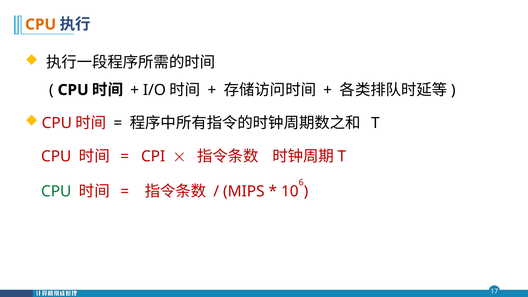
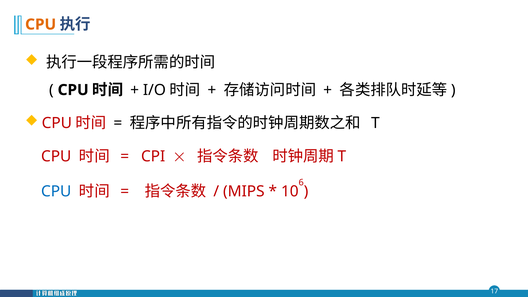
CPU colour: green -> blue (56, 191)
